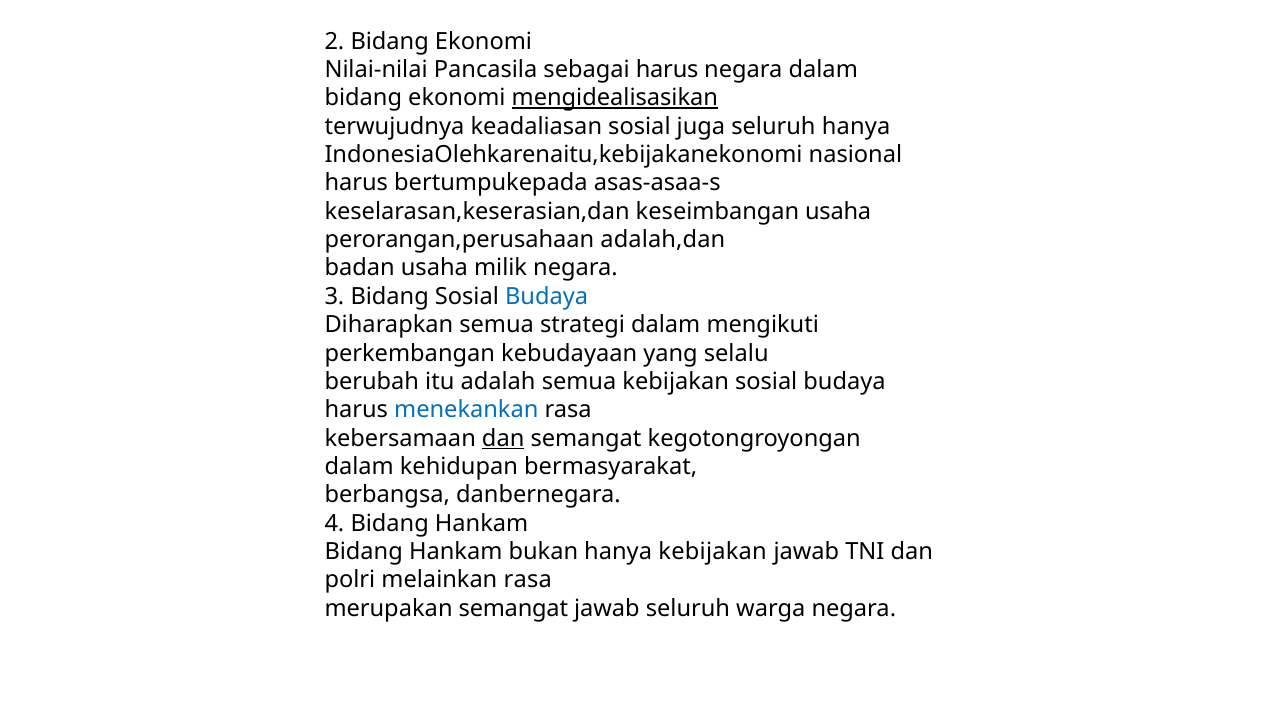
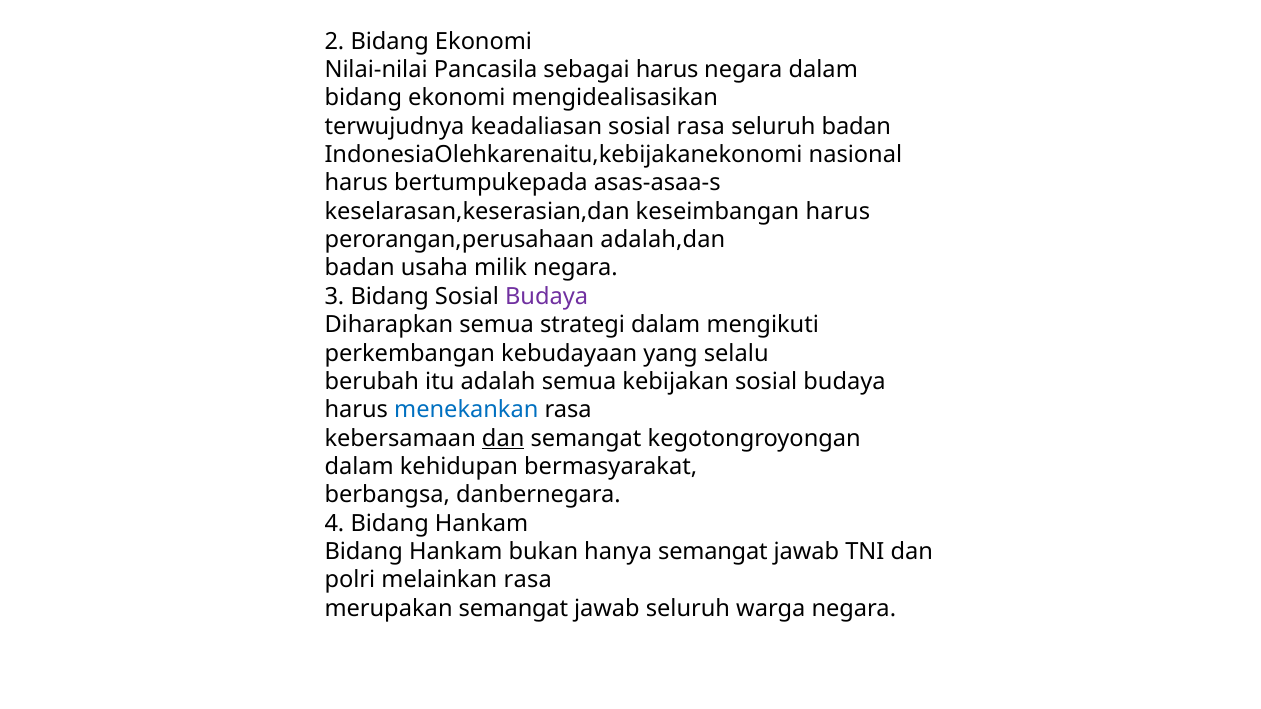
mengidealisasikan underline: present -> none (615, 98)
sosial juga: juga -> rasa (701, 126)
seluruh hanya: hanya -> badan (856, 126)
keseimbangan usaha: usaha -> harus (838, 212)
Budaya colour: blue -> purple (547, 297)
hanya kebijakan: kebijakan -> semangat (713, 552)
